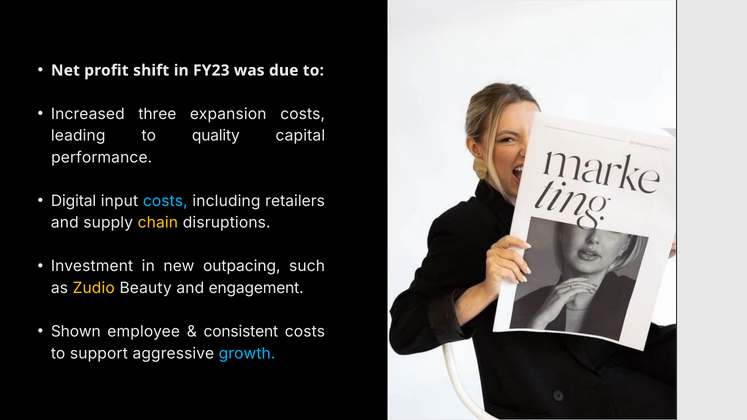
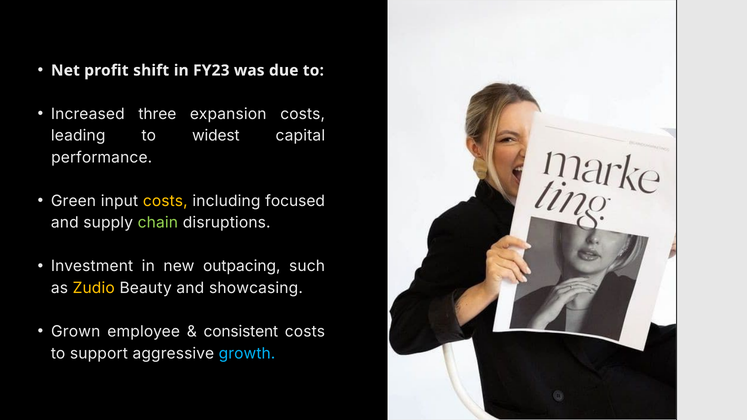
quality: quality -> widest (216, 136)
Digital: Digital -> Green (73, 201)
costs colour: light blue -> yellow (165, 201)
retailers: retailers -> focused (295, 201)
chain colour: yellow -> light green (158, 223)
engagement: engagement -> showcasing (256, 288)
Shown: Shown -> Grown (76, 332)
